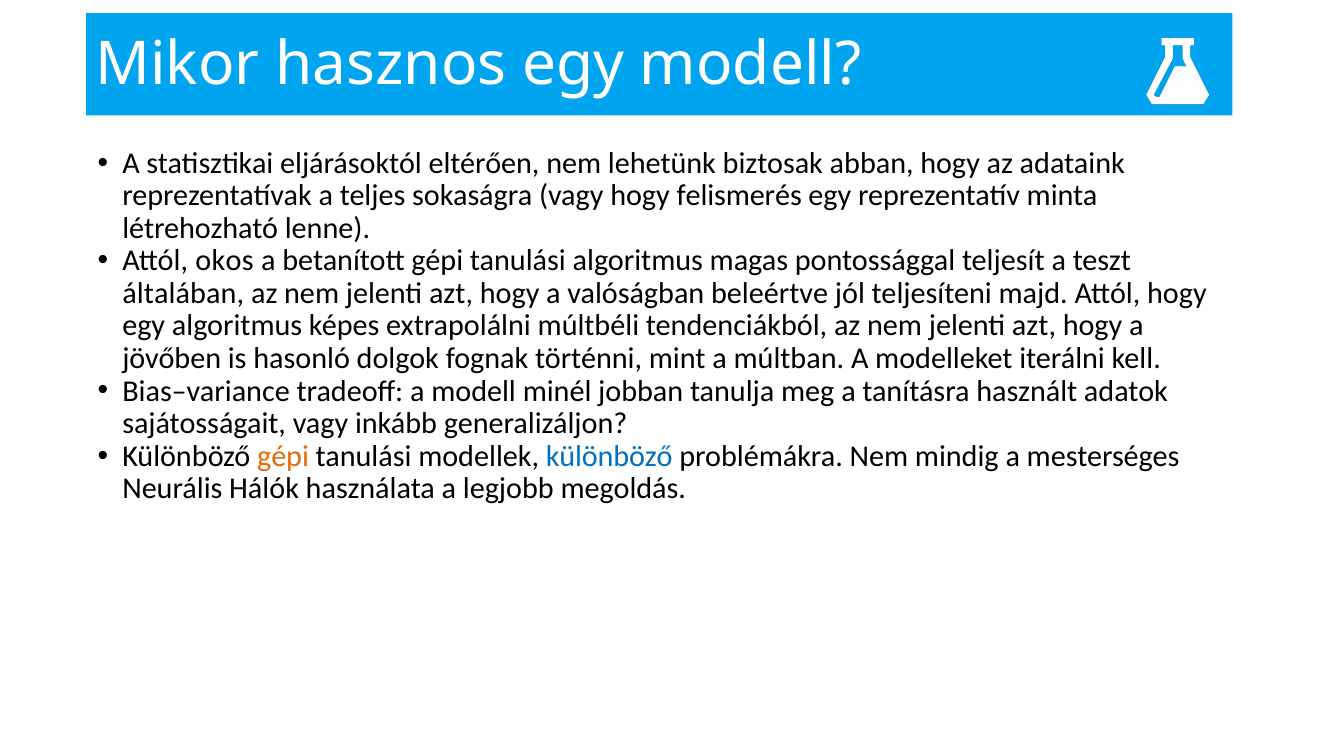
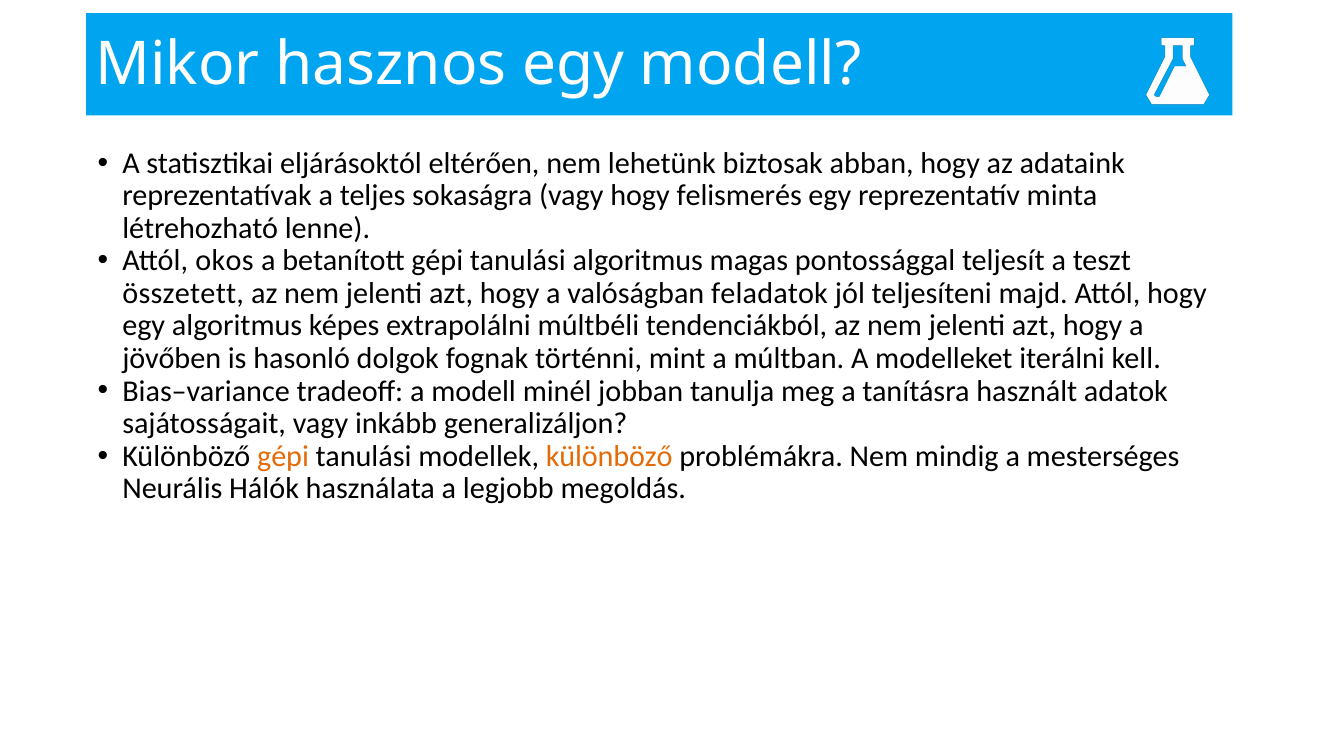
általában: általában -> összetett (183, 294)
beleértve: beleértve -> feladatok (770, 294)
különböző colour: blue -> orange (609, 456)
